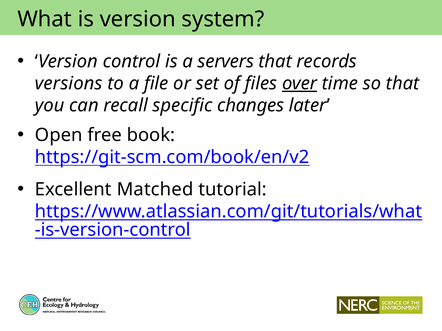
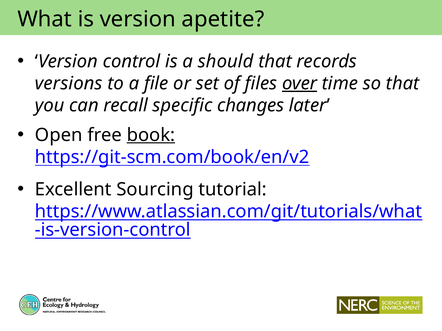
system: system -> apetite (223, 19)
servers: servers -> should (226, 61)
book underline: none -> present (151, 135)
Matched: Matched -> Sourcing (155, 190)
